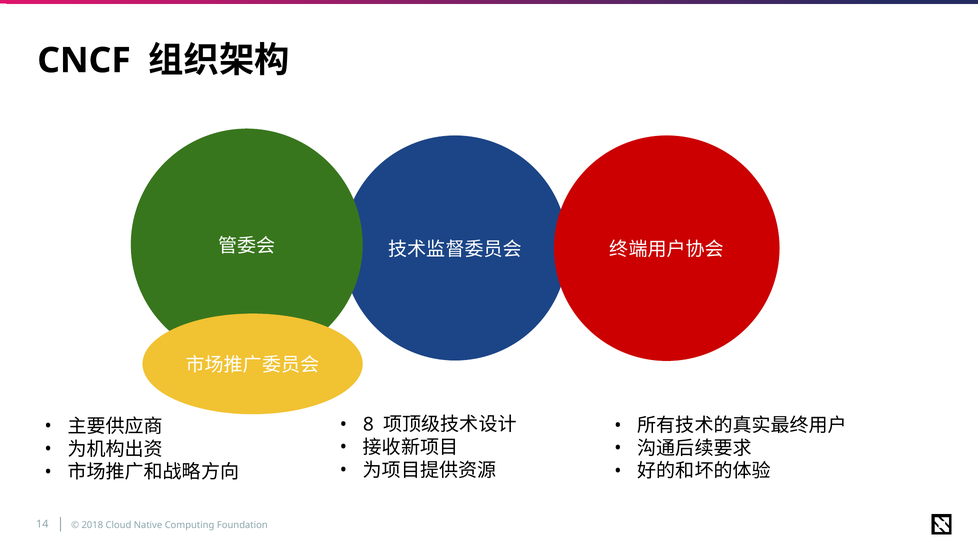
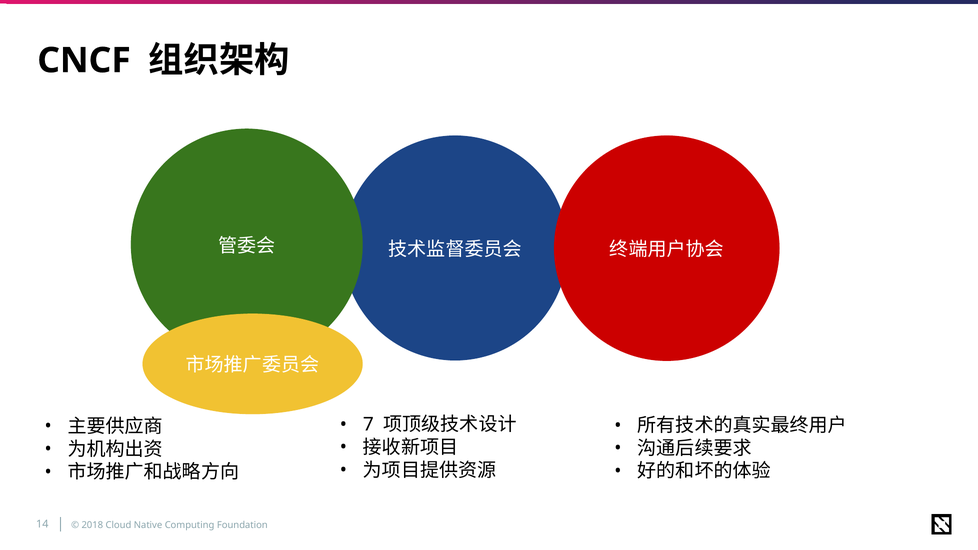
8: 8 -> 7 (368, 425)
